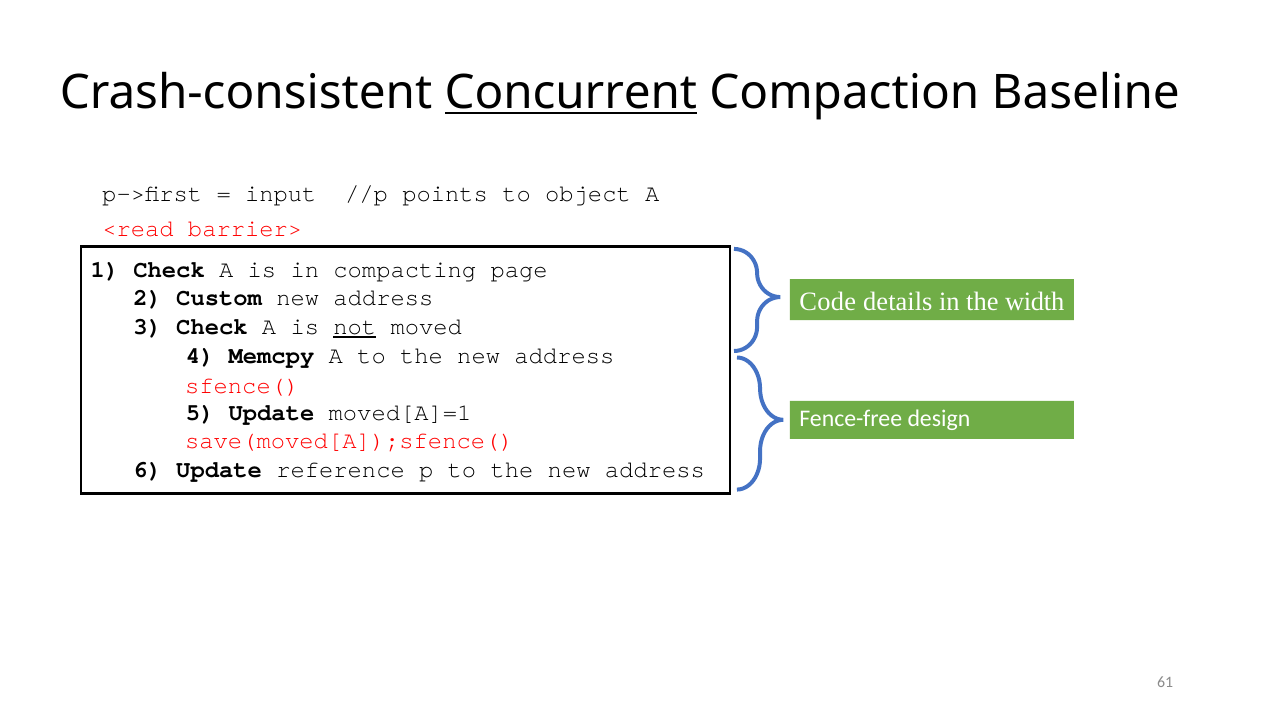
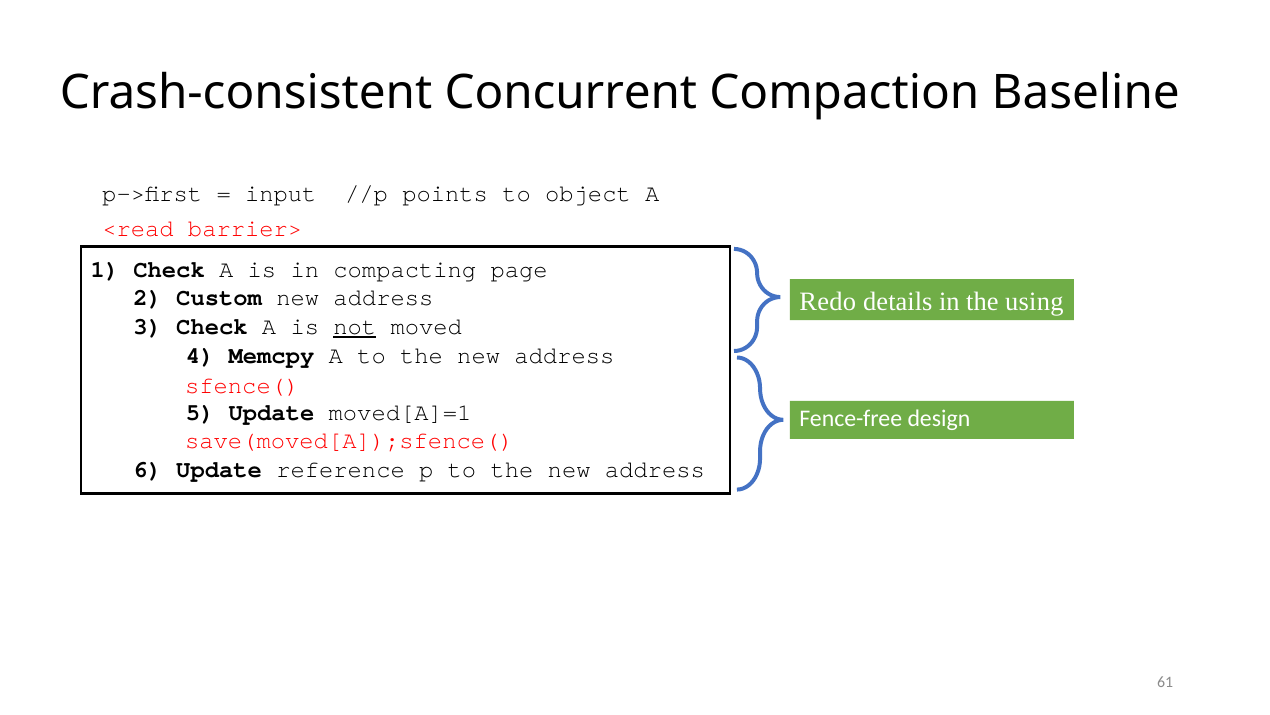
Concurrent underline: present -> none (571, 92)
Code: Code -> Redo (828, 301)
width: width -> using (1034, 301)
